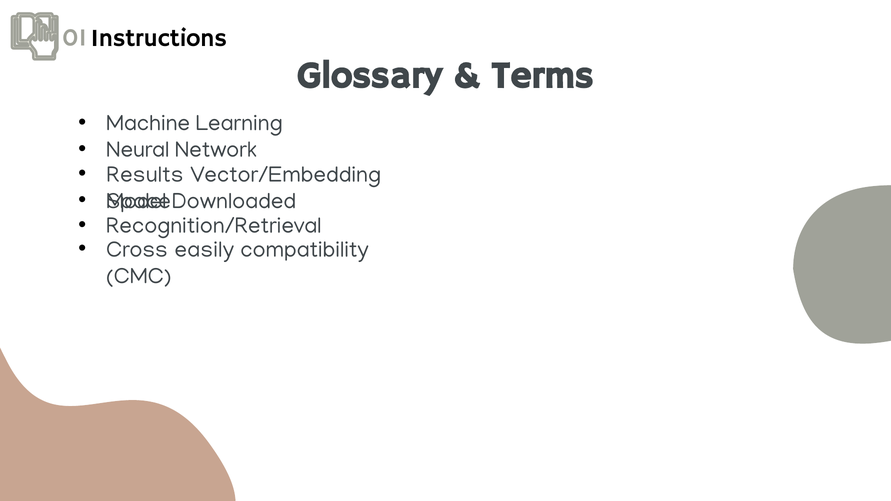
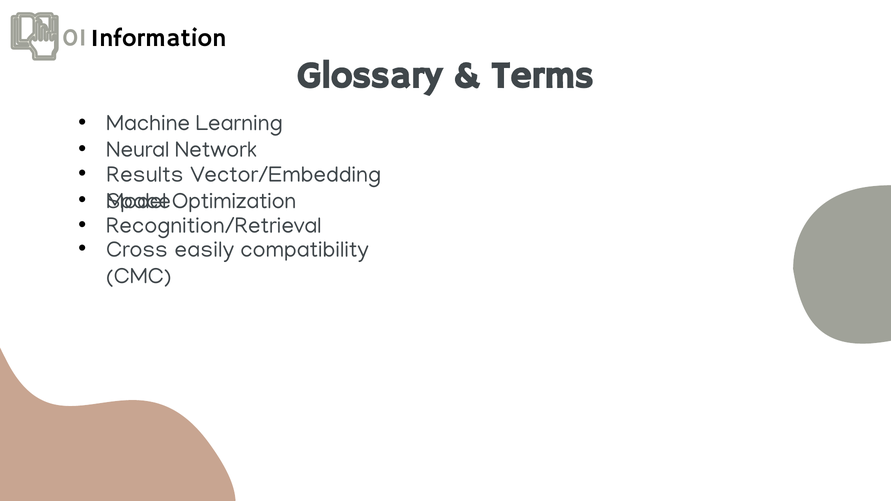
Instructions: Instructions -> Information (159, 38)
Downloaded: Downloaded -> Optimization (234, 201)
